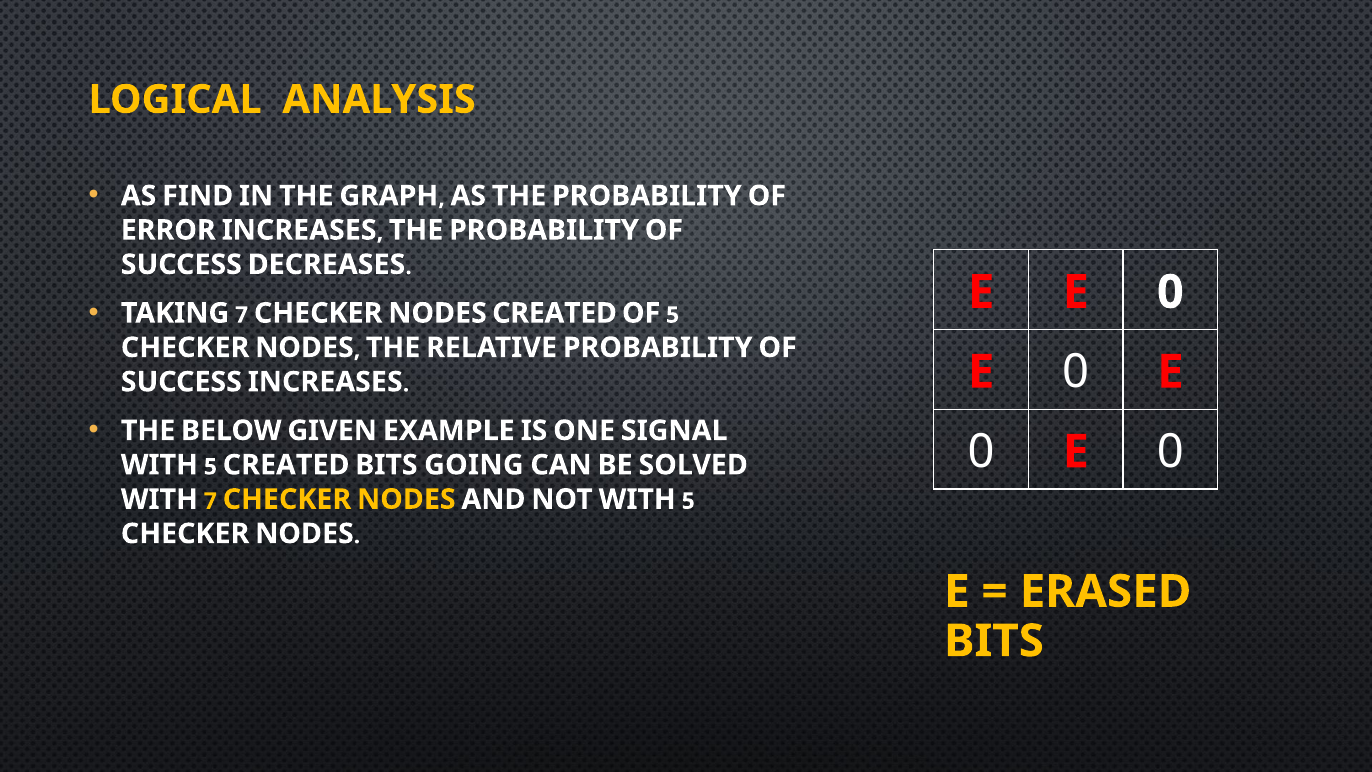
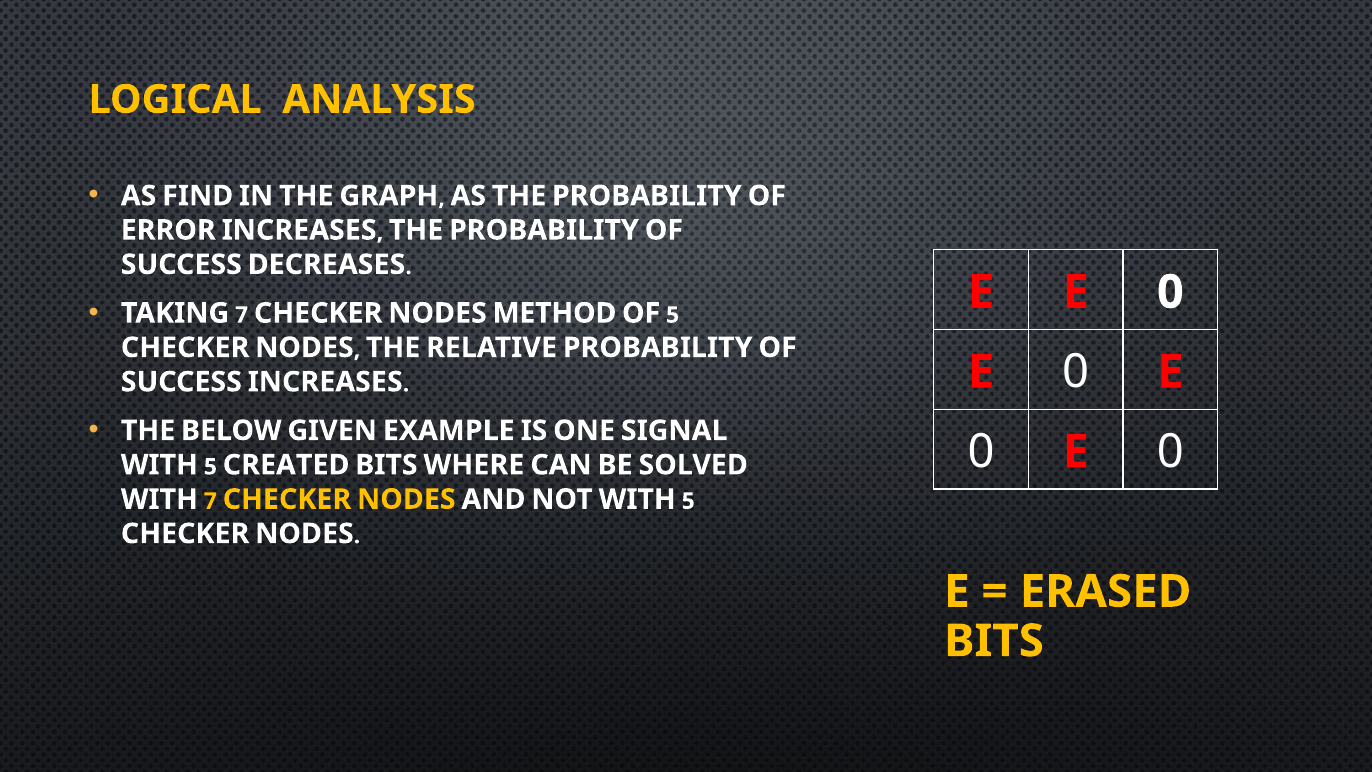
NODES CREATED: CREATED -> METHOD (555, 313)
GOING: GOING -> WHERE (474, 465)
